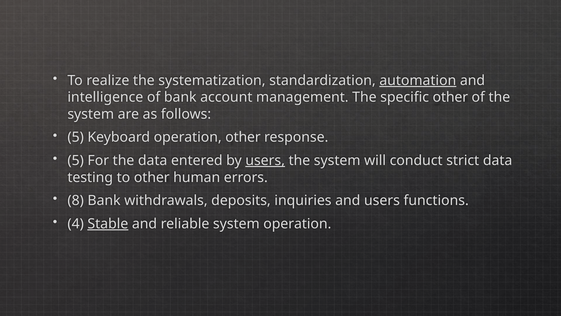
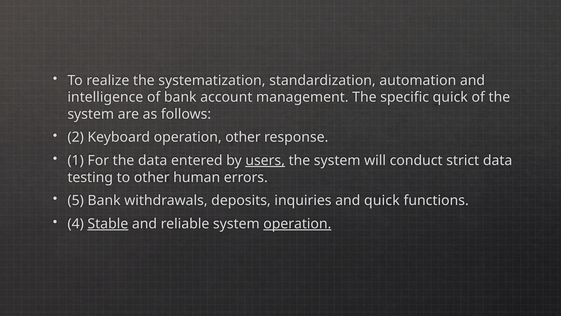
automation underline: present -> none (418, 80)
specific other: other -> quick (450, 97)
5: 5 -> 2 (76, 137)
5: 5 -> 1 (76, 160)
8: 8 -> 5 (76, 200)
and users: users -> quick (382, 200)
operation underline: none -> present (297, 223)
